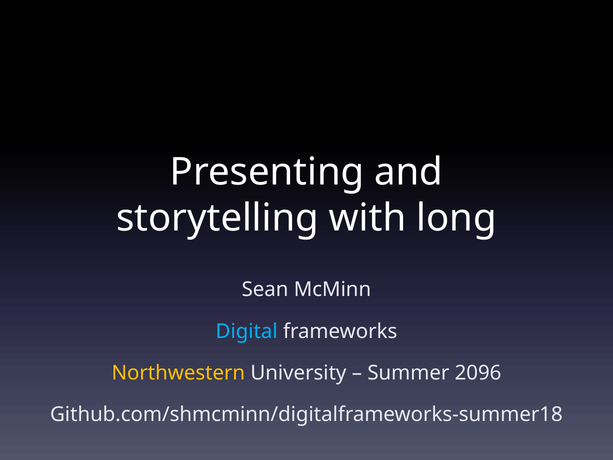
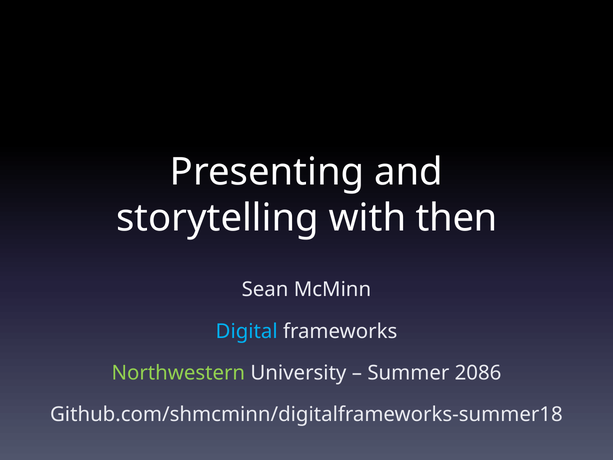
long: long -> then (457, 218)
Northwestern colour: yellow -> light green (178, 373)
2096: 2096 -> 2086 (478, 373)
